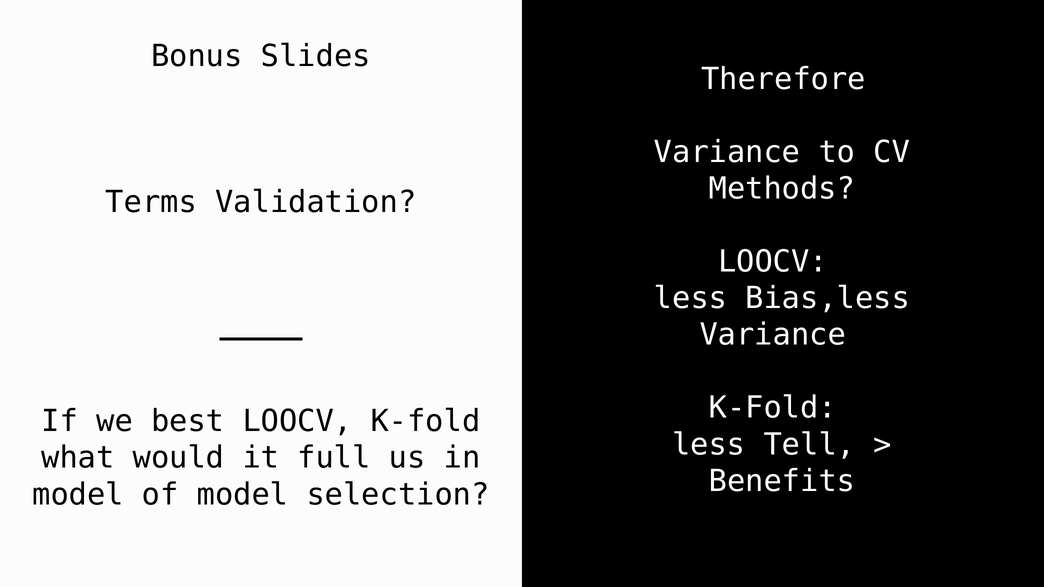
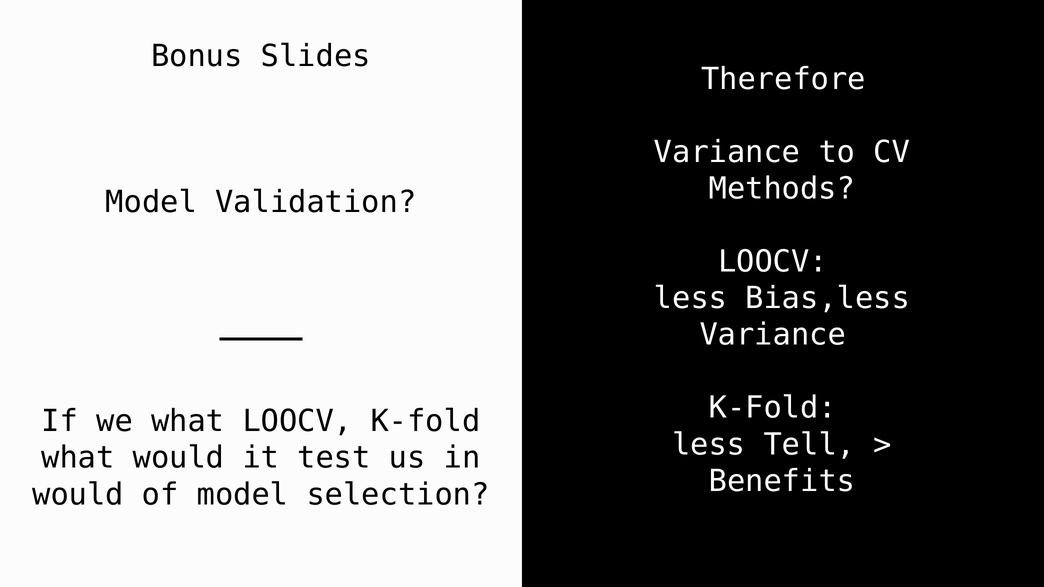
Terms: Terms -> Model (151, 202)
we best: best -> what (188, 422)
full: full -> test (334, 458)
model: model -> would (78, 495)
